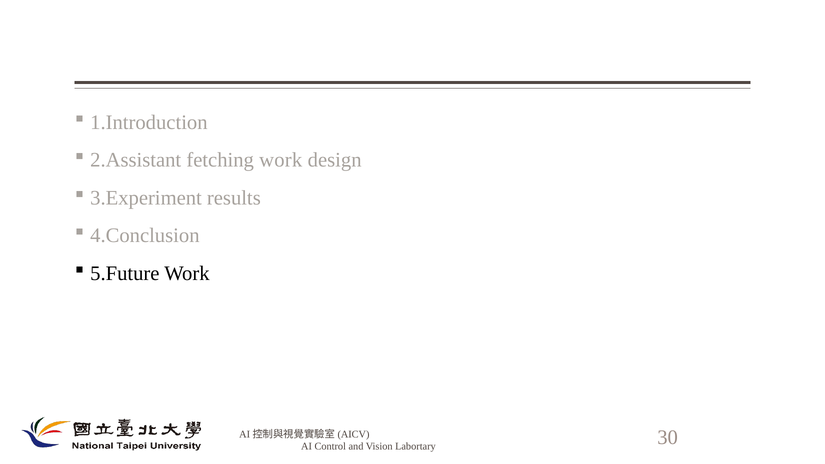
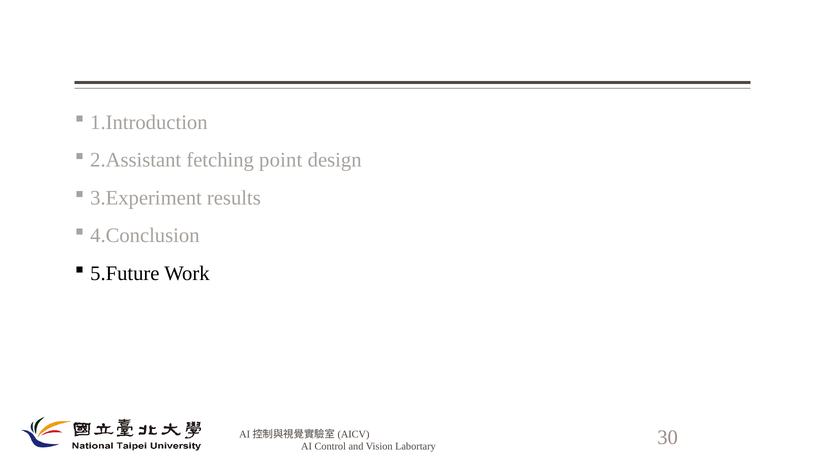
fetching work: work -> point (281, 160)
